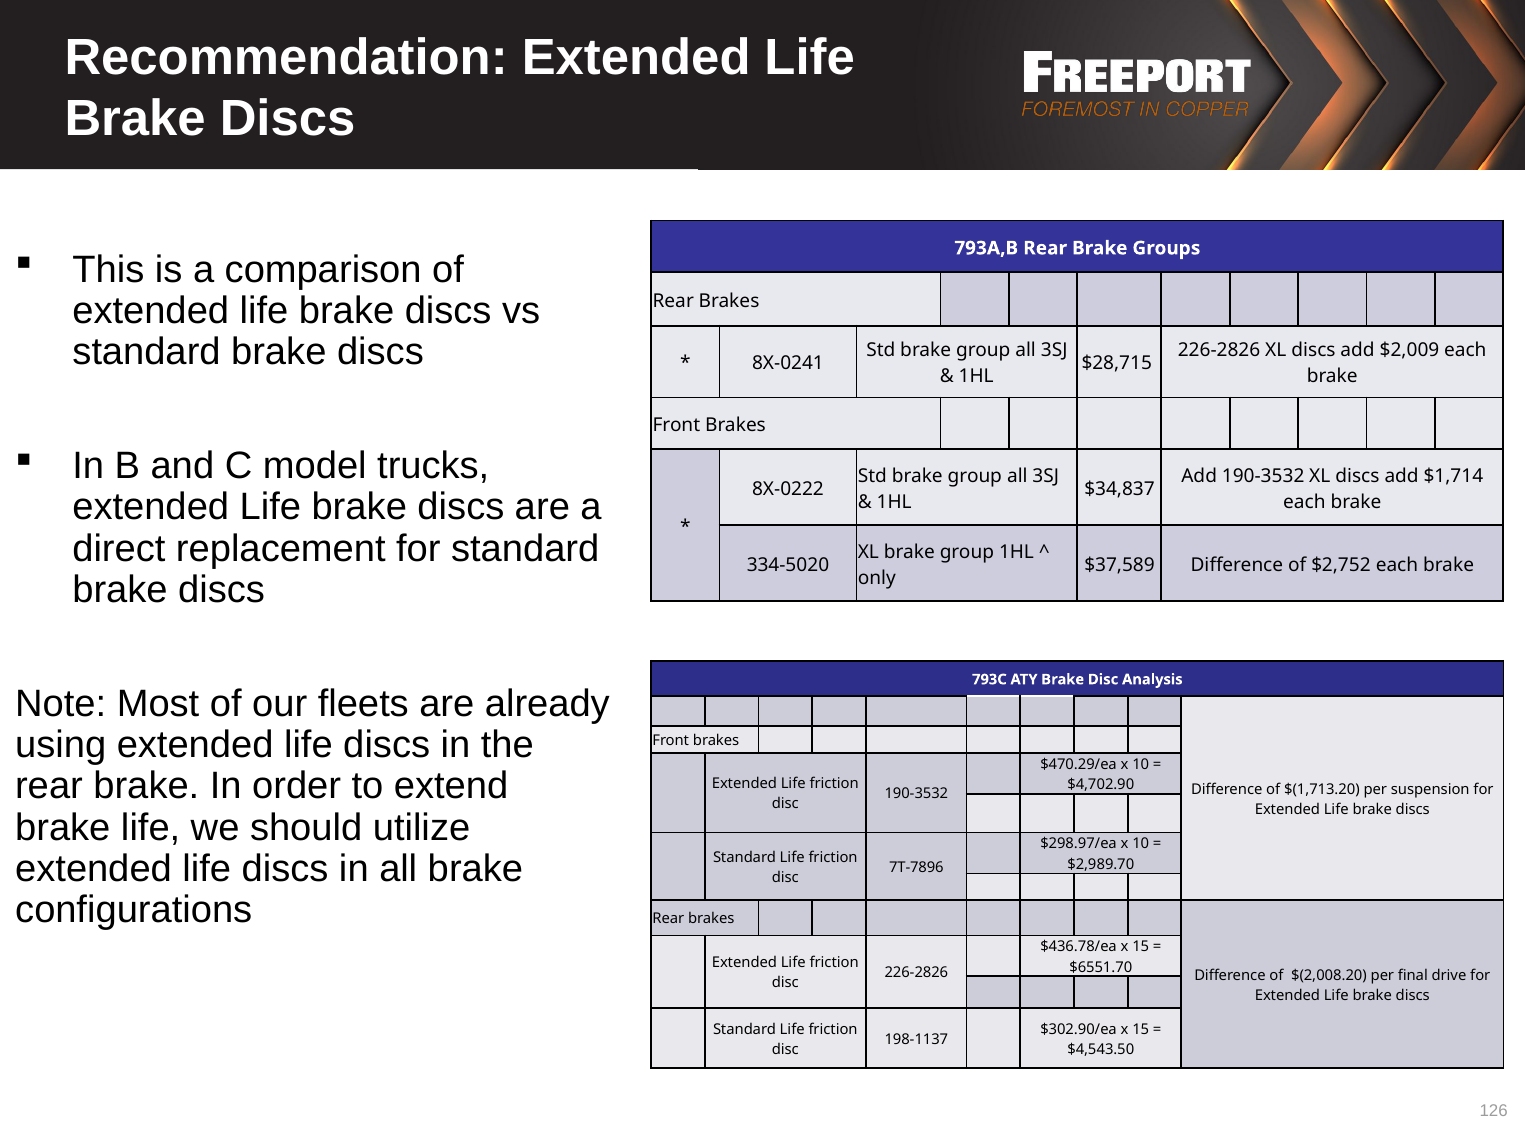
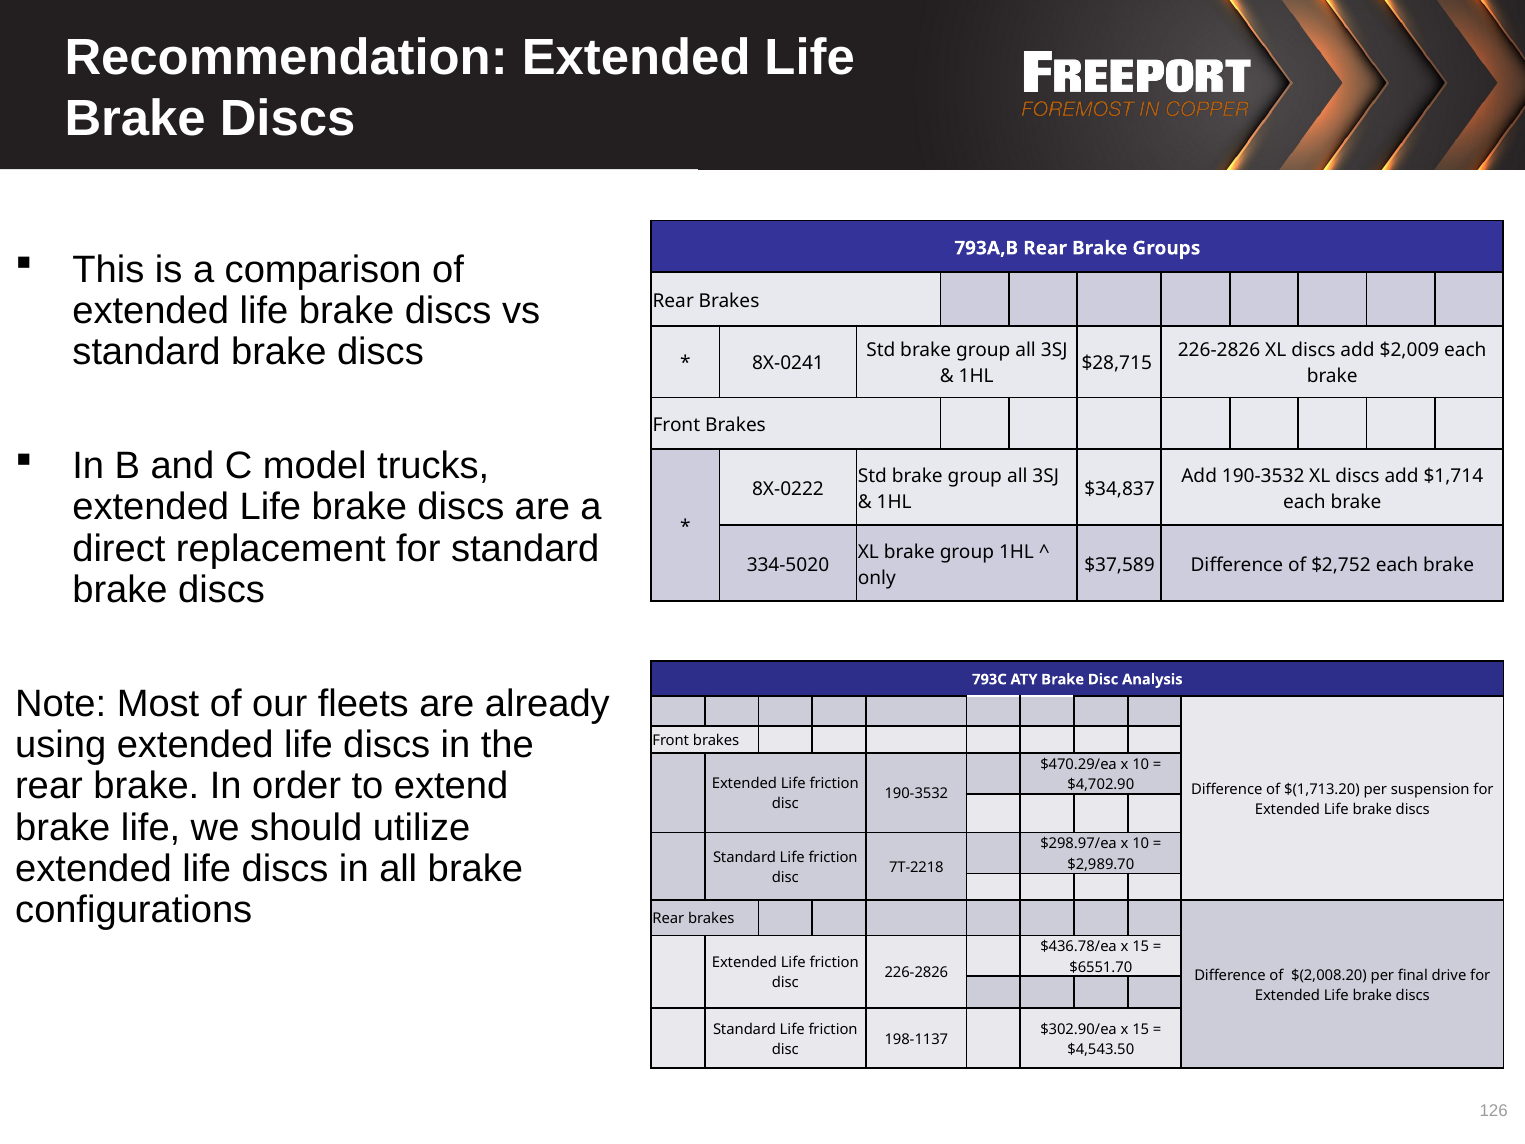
7T-7896: 7T-7896 -> 7T-2218 (916, 867)
